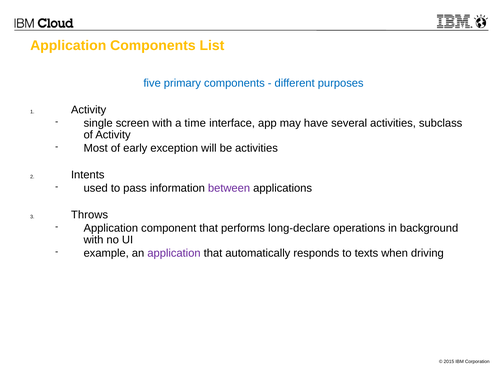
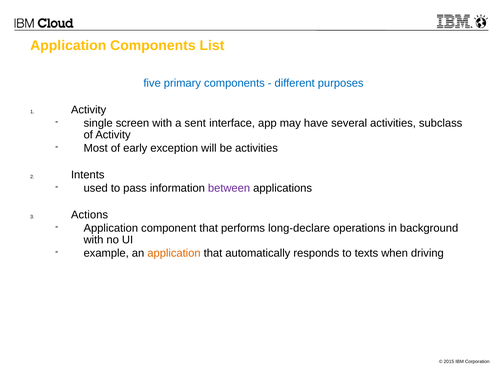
time: time -> sent (195, 123)
Throws: Throws -> Actions (90, 215)
application colour: purple -> orange (174, 253)
